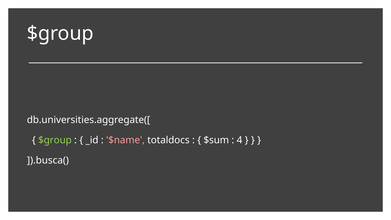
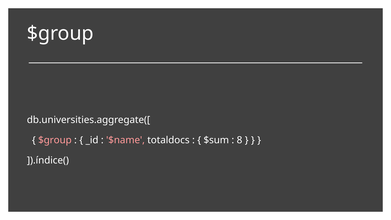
$group colour: light green -> pink (55, 140)
4: 4 -> 8 (239, 140)
]).busca(: ]).busca( -> ]).índice( (48, 160)
